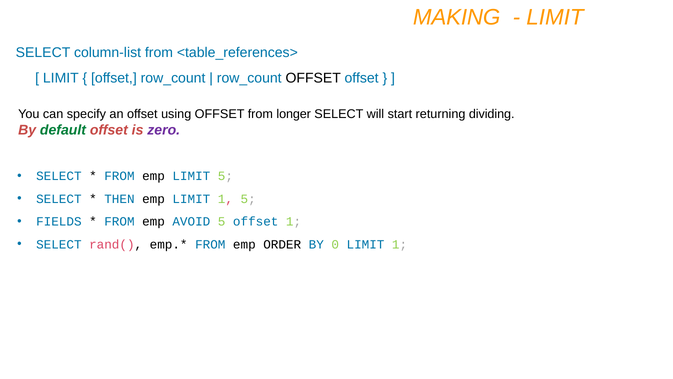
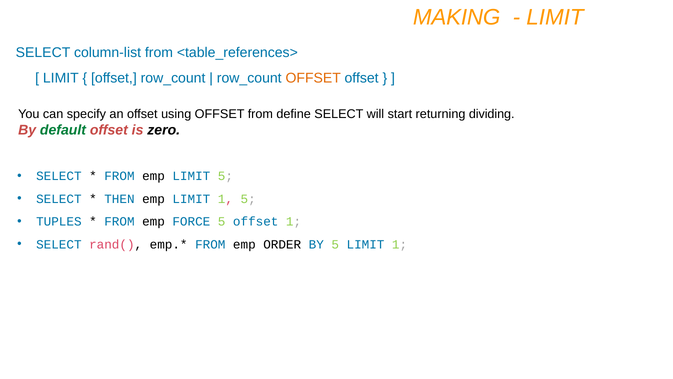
OFFSET colour: black -> orange (313, 78)
longer: longer -> define (294, 114)
zero colour: purple -> black (164, 130)
FIELDS: FIELDS -> TUPLES (59, 221)
AVOID: AVOID -> FORCE (191, 221)
BY 0: 0 -> 5 (335, 244)
